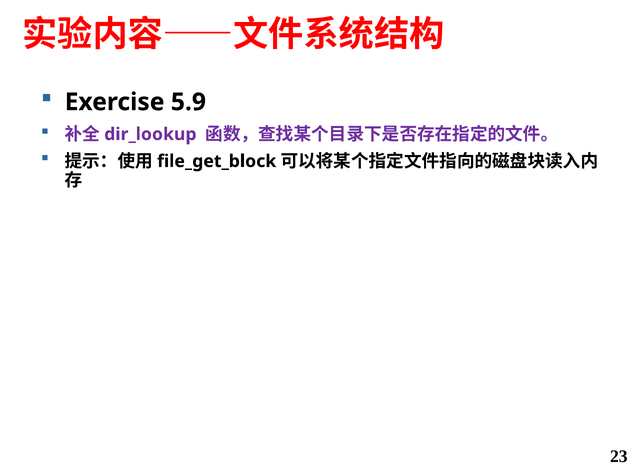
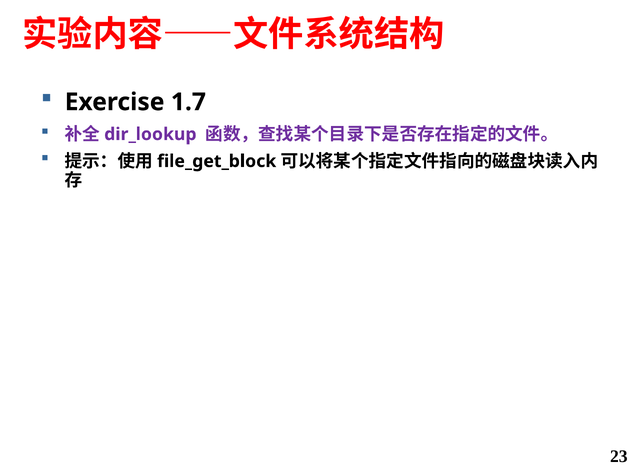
5.9: 5.9 -> 1.7 (188, 102)
